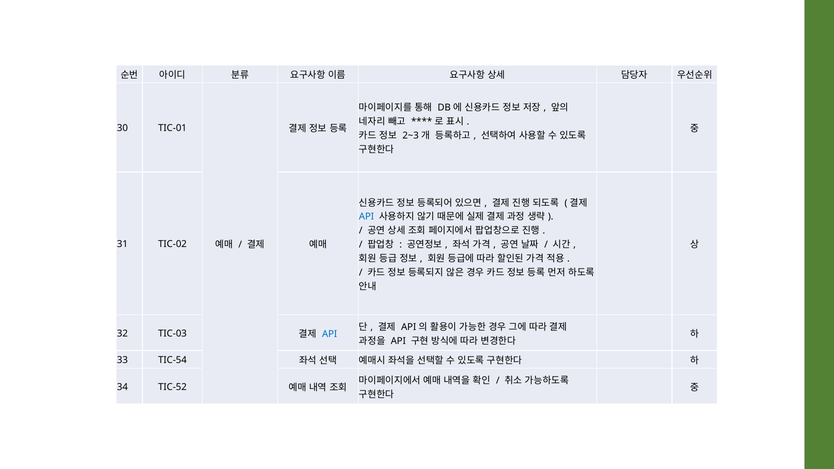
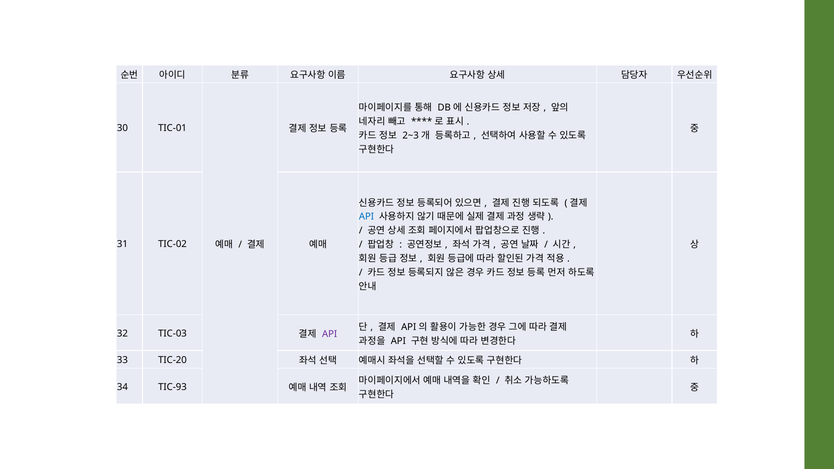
API colour: blue -> purple (330, 334)
TIC-54: TIC-54 -> TIC-20 (172, 360)
TIC-52: TIC-52 -> TIC-93 (172, 387)
